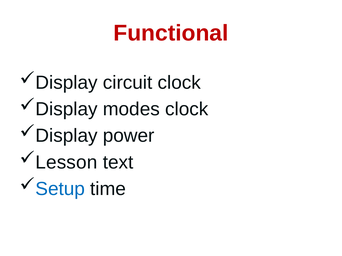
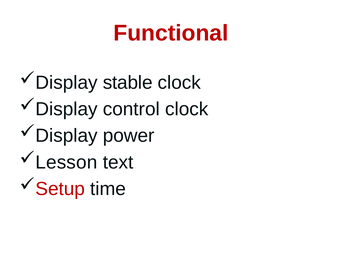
circuit: circuit -> stable (128, 83)
modes: modes -> control (131, 109)
Setup colour: blue -> red (60, 189)
